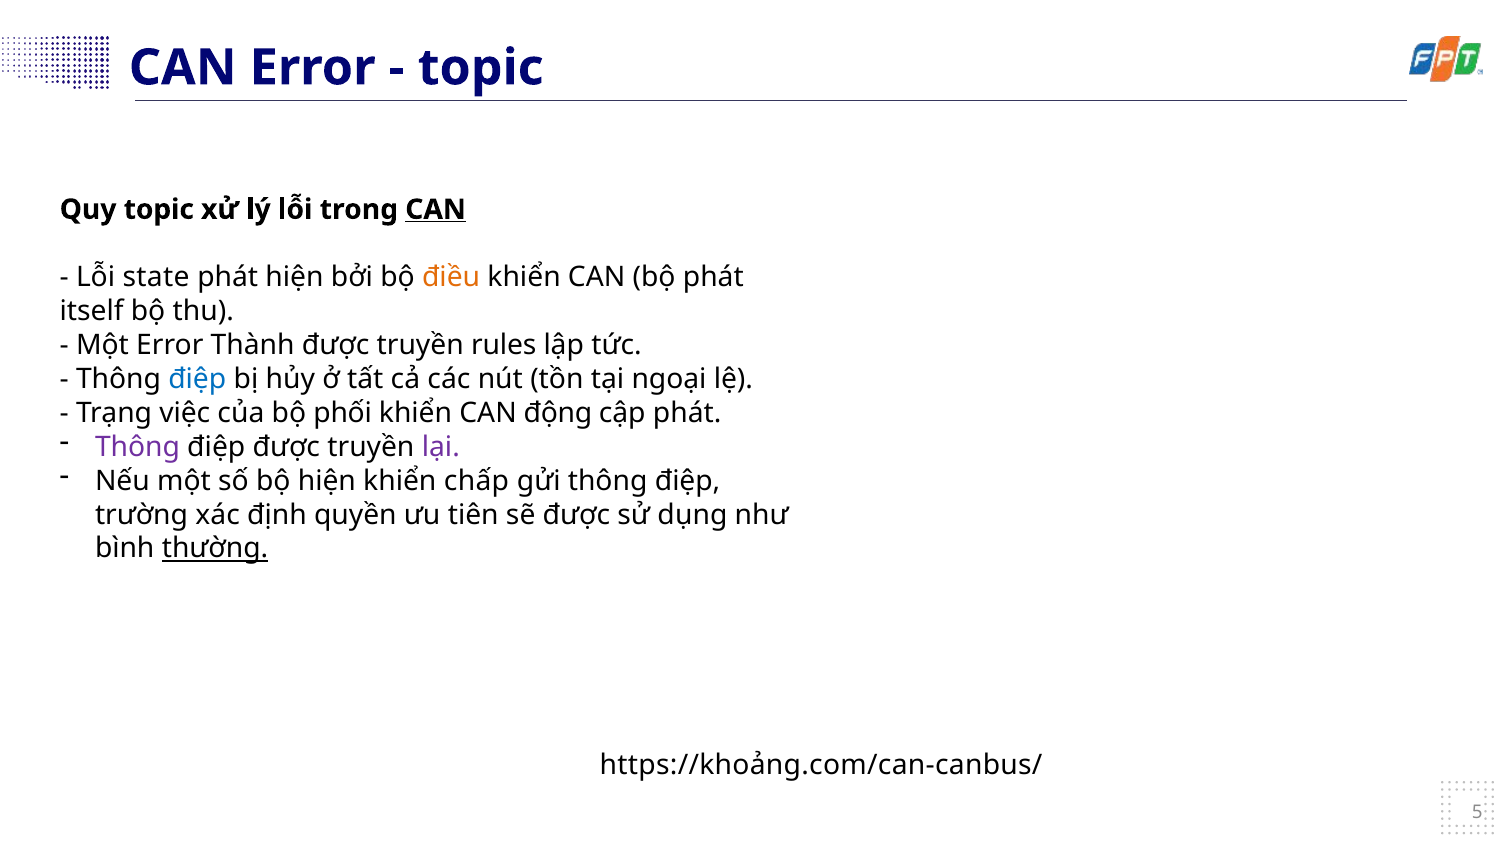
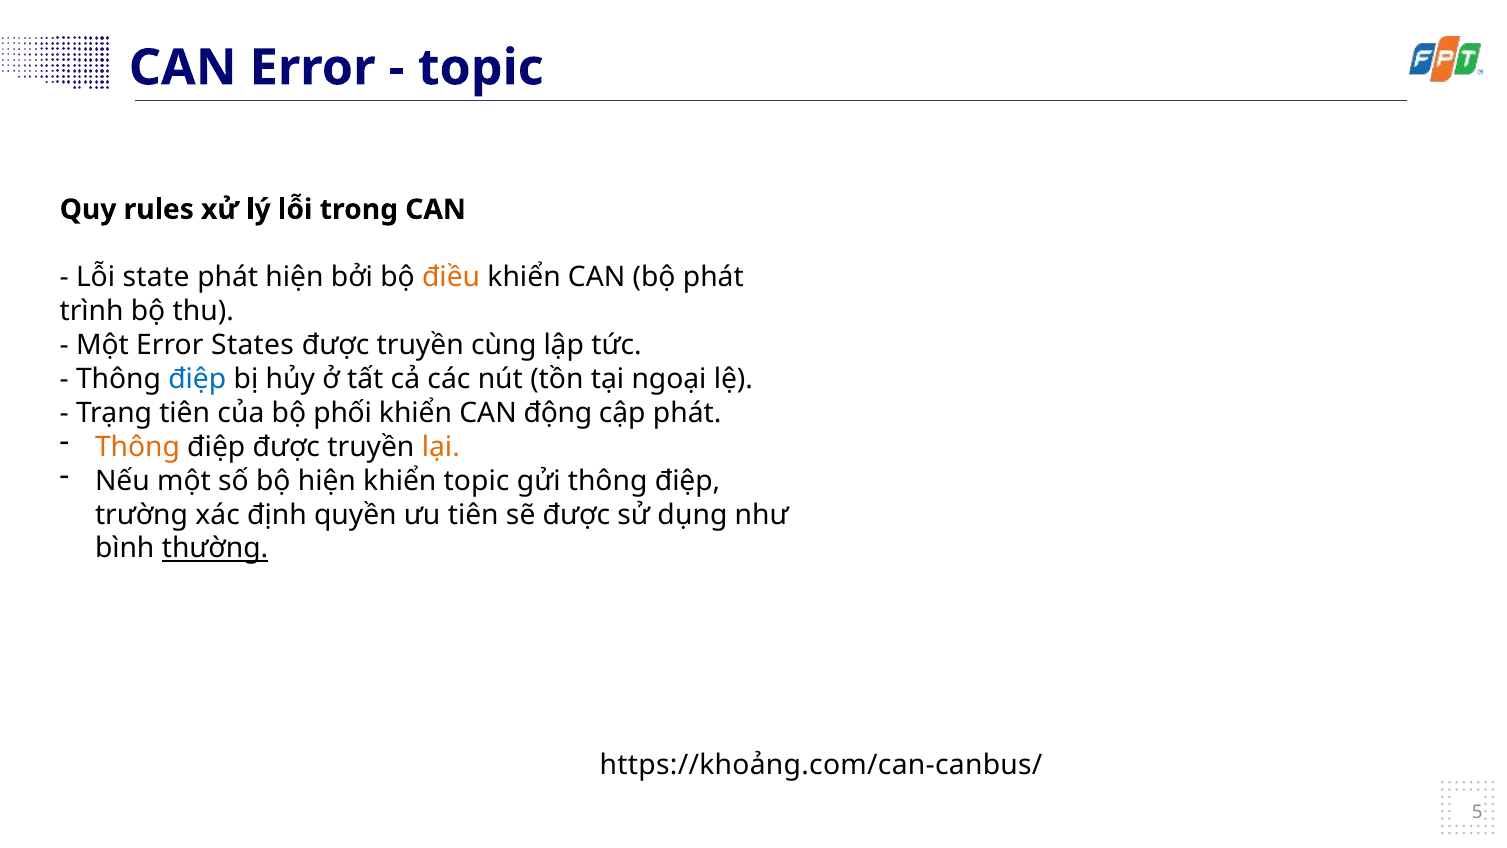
Quy topic: topic -> rules (159, 209)
CAN underline: present -> none (436, 209)
itself: itself -> trình (92, 311)
Thành: Thành -> States (253, 345)
rules: rules -> cùng (504, 345)
Trạng việc: việc -> tiên (185, 413)
Thông colour: purple -> orange (137, 447)
lại colour: purple -> orange (441, 447)
khiển chấp: chấp -> topic (477, 481)
